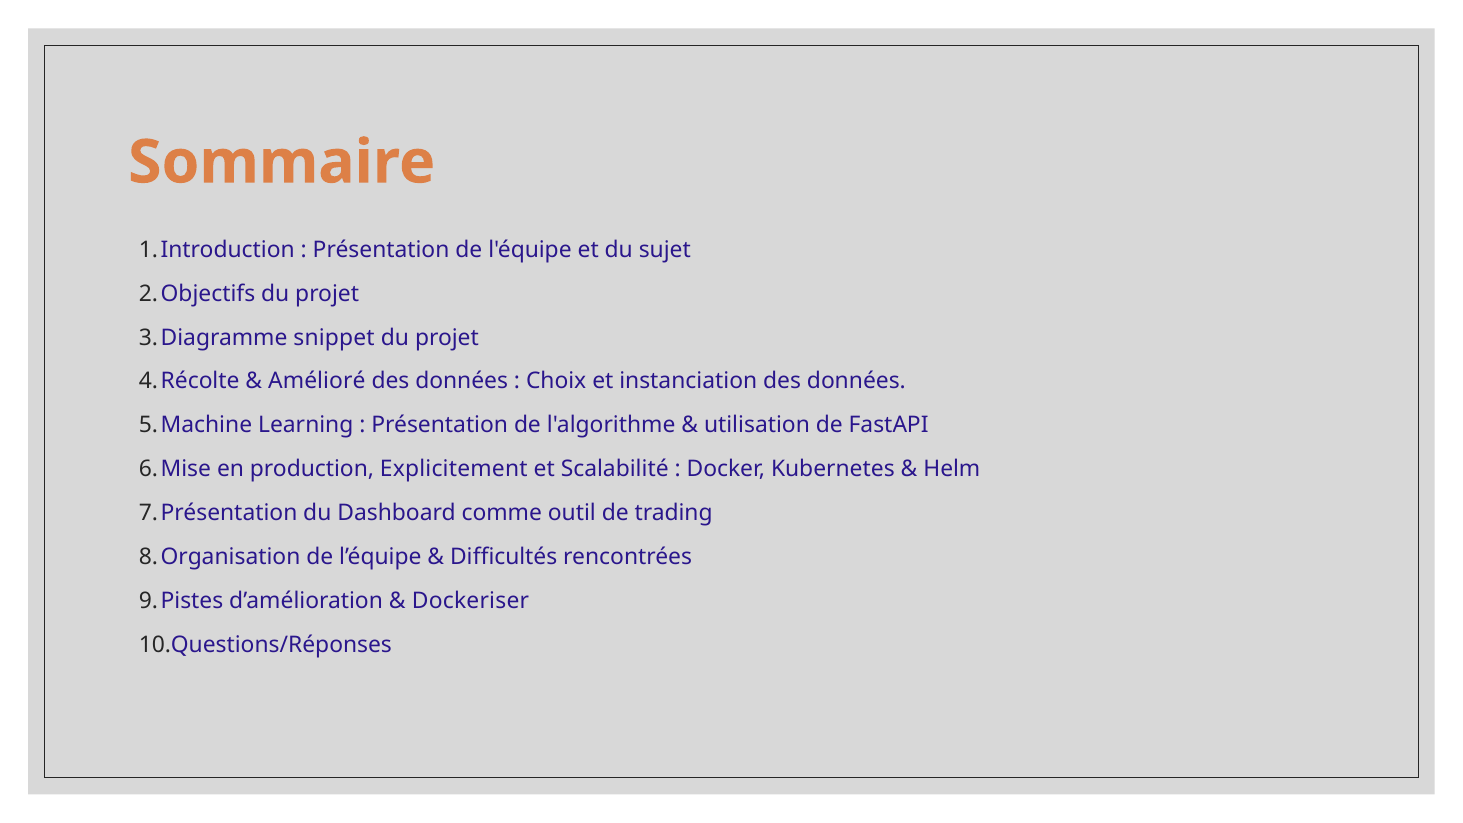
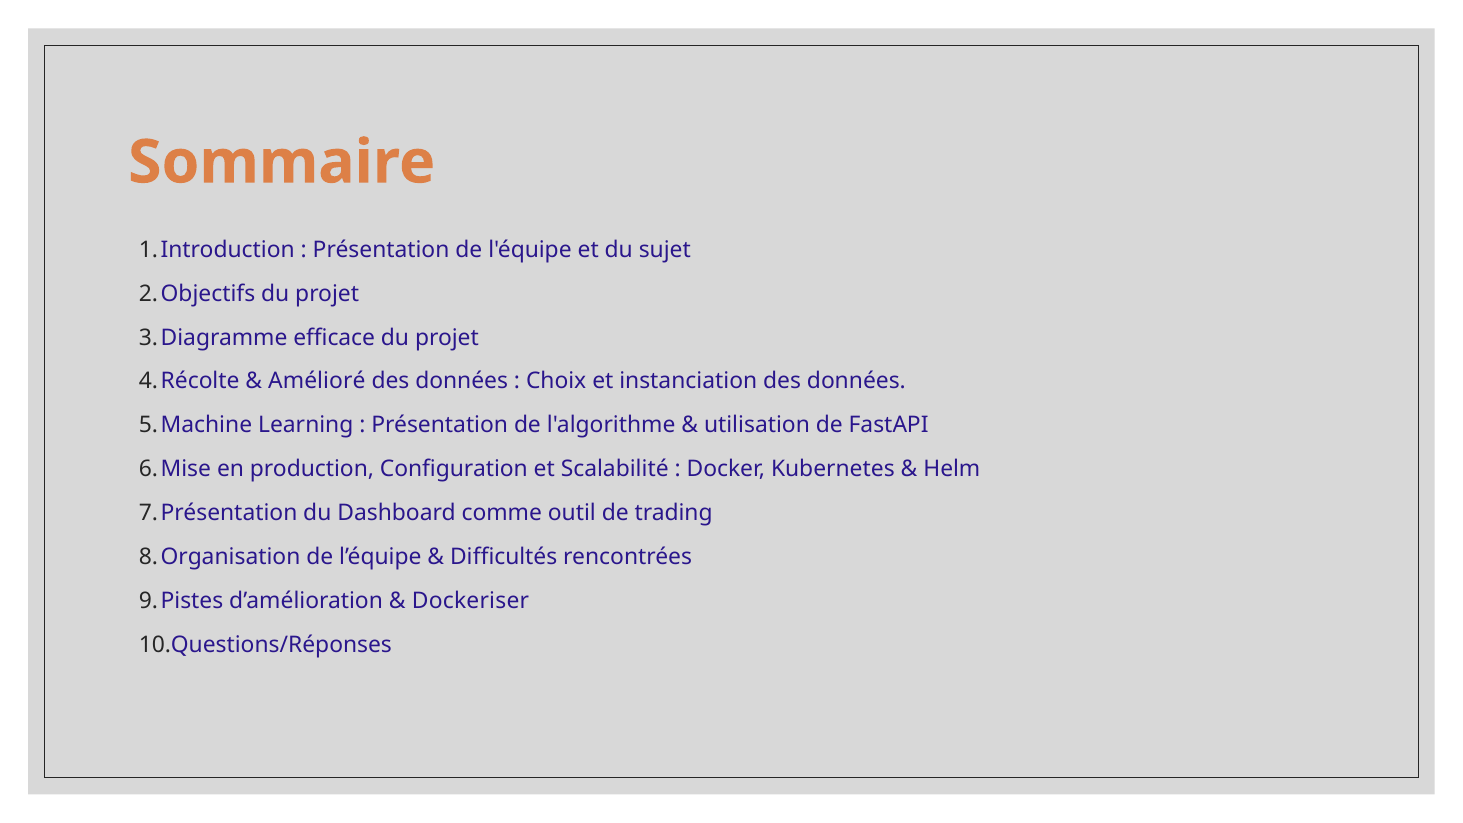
snippet: snippet -> efficace (334, 338)
Explicitement: Explicitement -> Configuration (454, 469)
